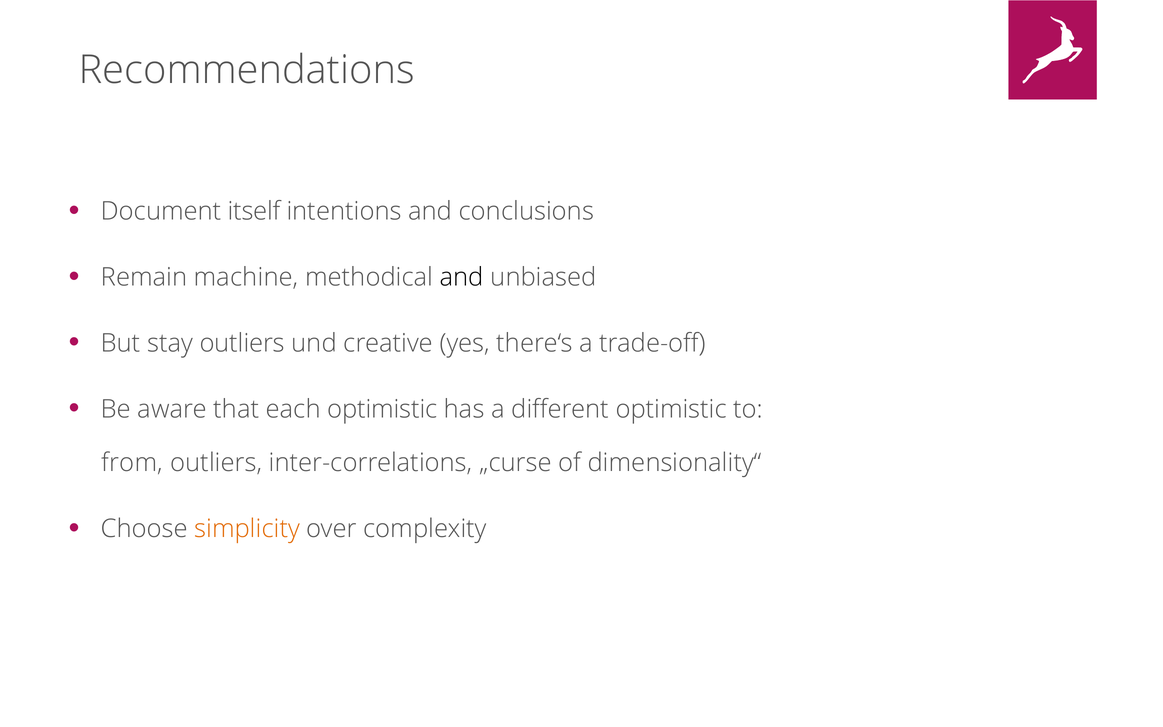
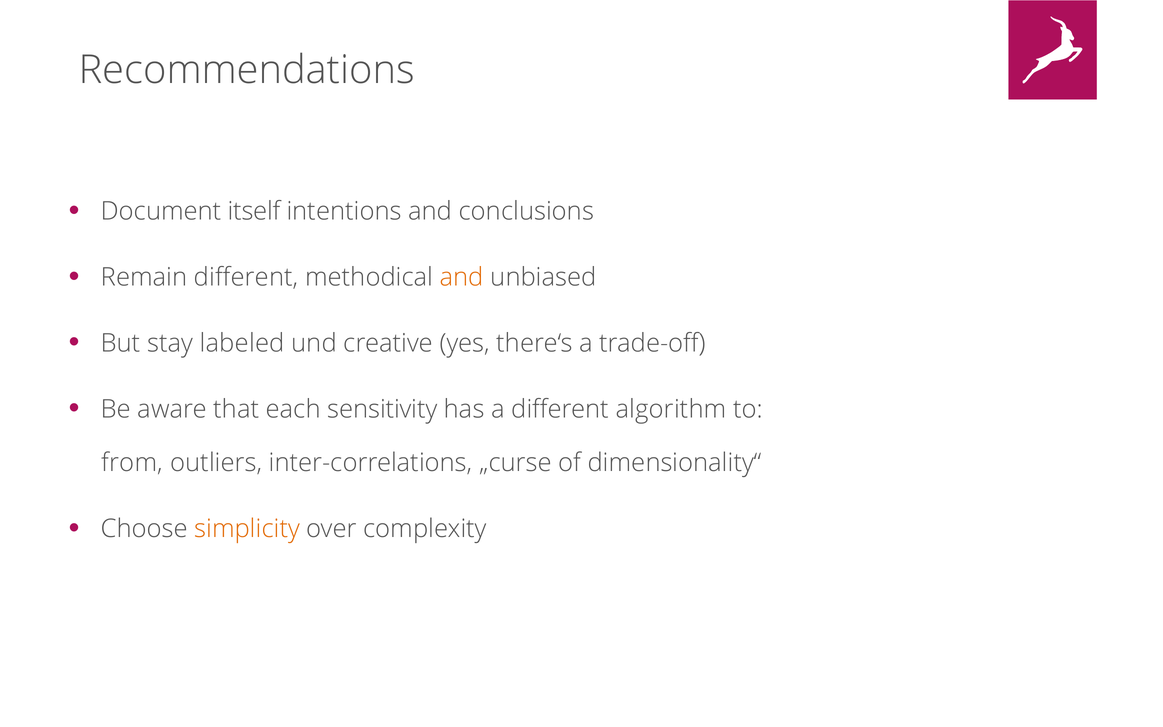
Remain machine: machine -> different (246, 277)
and colour: black -> orange (462, 277)
stay outliers: outliers -> labeled (242, 343)
each optimistic: optimistic -> sensitivity (382, 409)
different optimistic: optimistic -> algorithm (671, 409)
